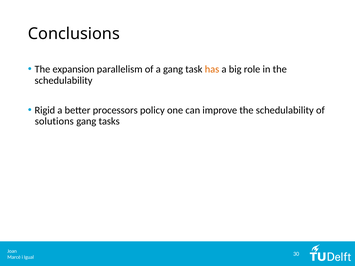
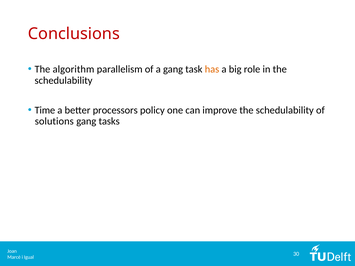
Conclusions colour: black -> red (74, 34)
expansion: expansion -> algorithm (73, 69)
Rigid: Rigid -> Time (45, 110)
